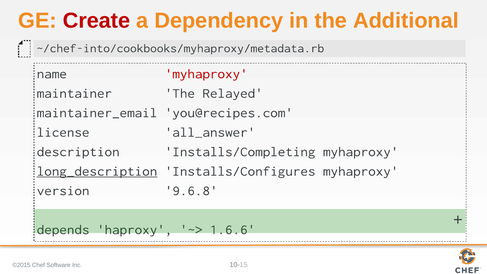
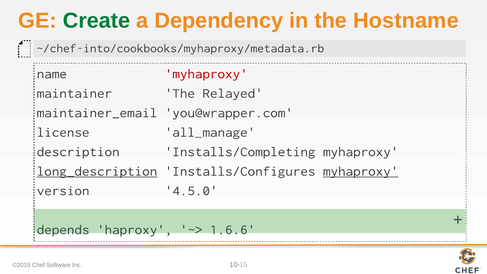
Create colour: red -> green (97, 21)
Additional: Additional -> Hostname (406, 21)
you@recipes.com: you@recipes.com -> you@wrapper.com (229, 113)
all_answer: all_answer -> all_manage (210, 132)
myhaproxy underline: none -> present (361, 171)
9.6.8: 9.6.8 -> 4.5.0 (191, 191)
